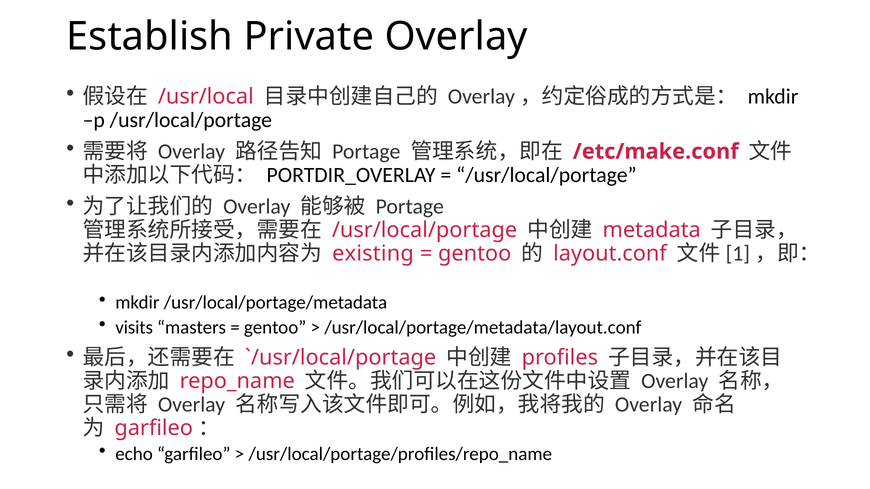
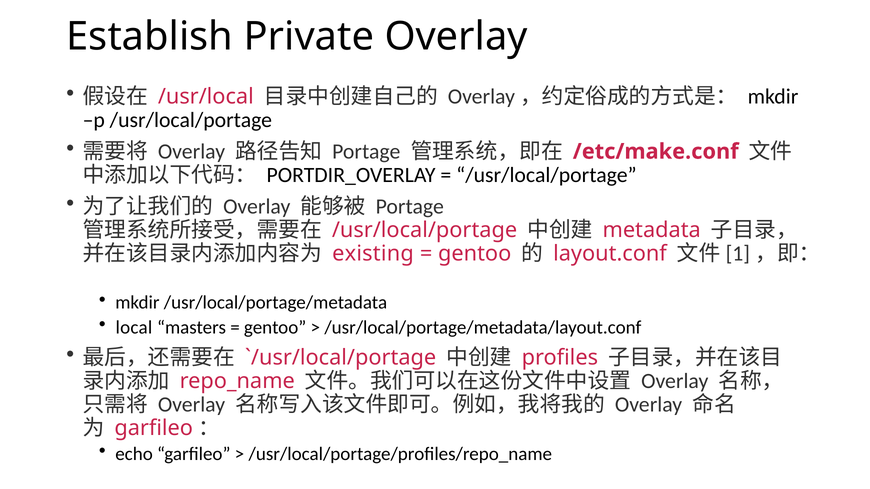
visits: visits -> local (134, 328)
